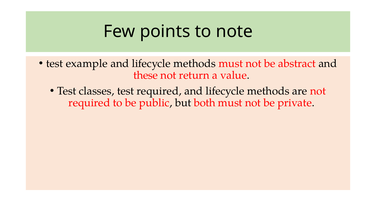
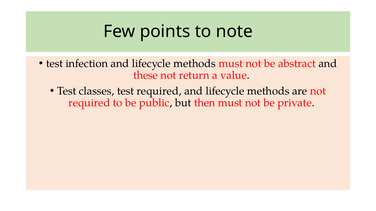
example: example -> infection (87, 64)
both: both -> then (205, 103)
